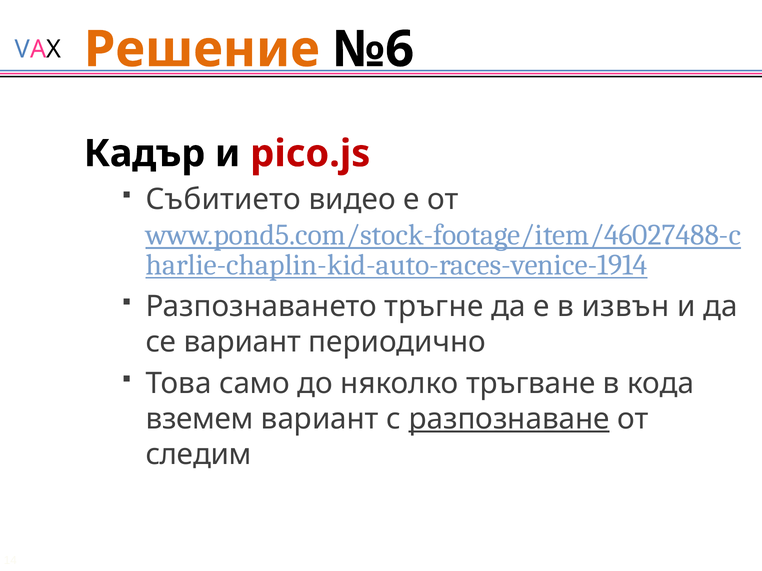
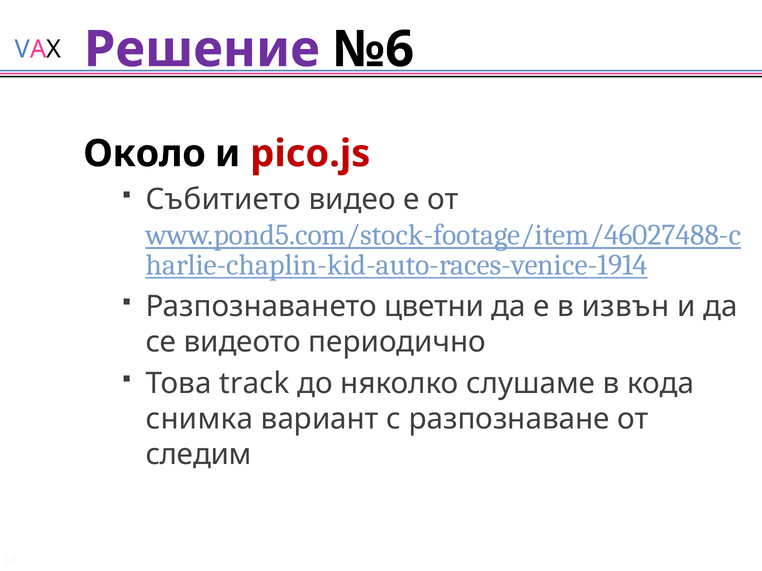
Решение colour: orange -> purple (202, 49)
Кадър: Кадър -> Около (145, 154)
тръгне: тръгне -> цветни (434, 307)
се вариант: вариант -> видеото (243, 342)
само: само -> track (254, 384)
тръгване: тръгване -> слушаме (531, 384)
вземем: вземем -> снимка (199, 419)
разпознаване underline: present -> none (509, 419)
